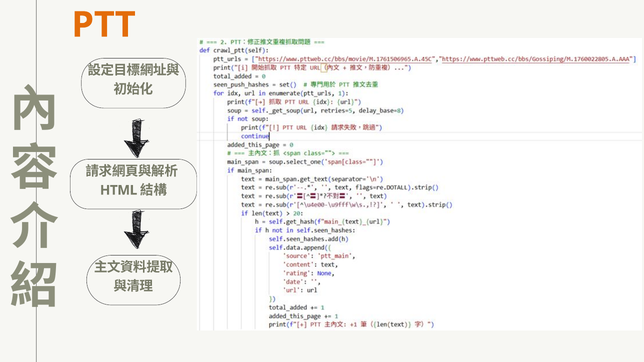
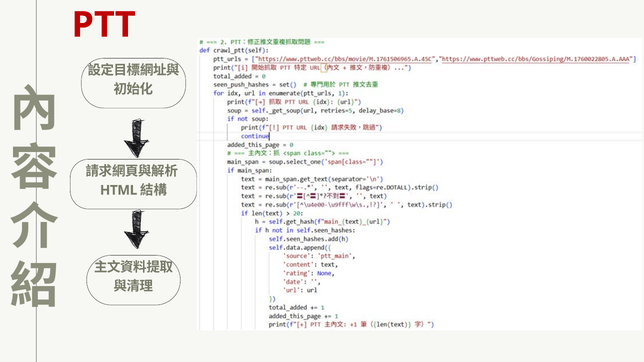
PTT colour: orange -> red (104, 25)
